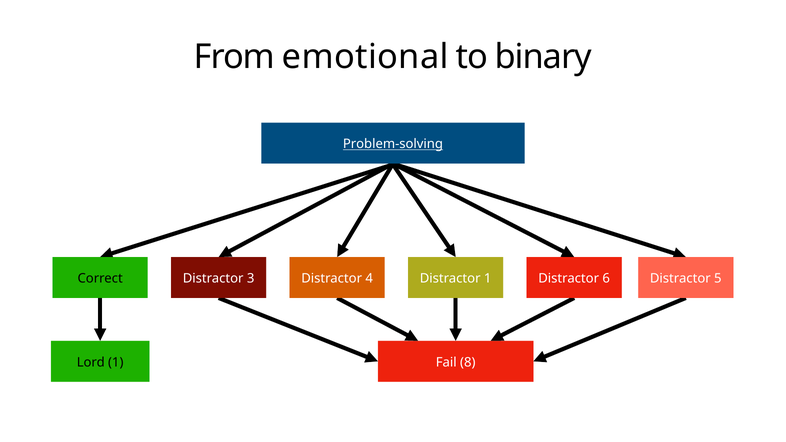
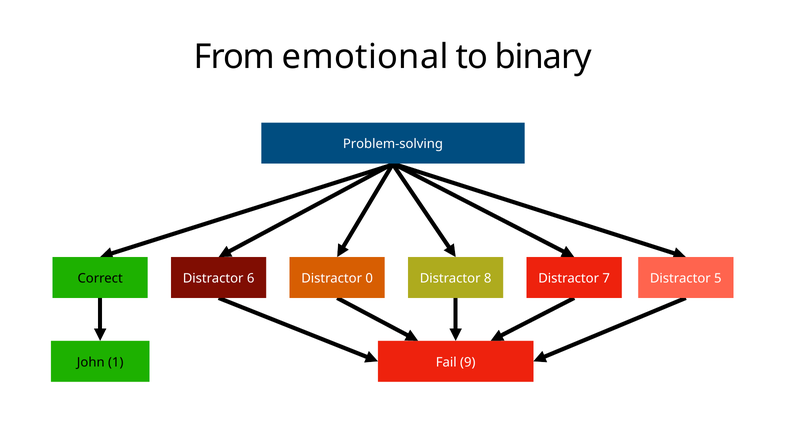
Problem-solving underline: present -> none (393, 144)
3: 3 -> 6 (251, 278)
4: 4 -> 0 (369, 278)
Distractor 1: 1 -> 8 (488, 278)
6: 6 -> 7 (606, 278)
Lord: Lord -> John (91, 362)
8: 8 -> 9 (468, 362)
